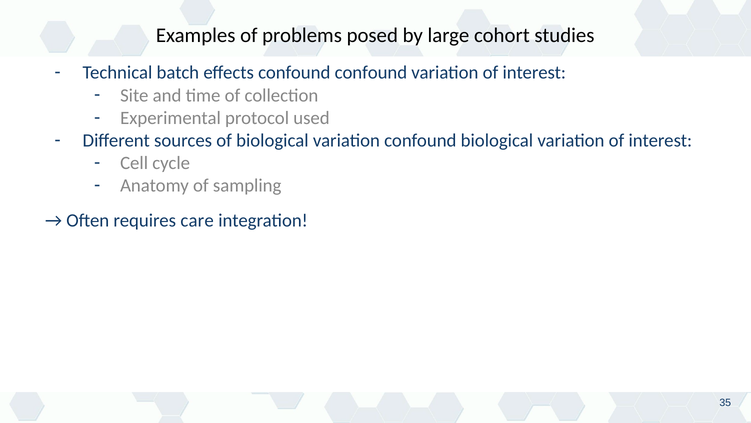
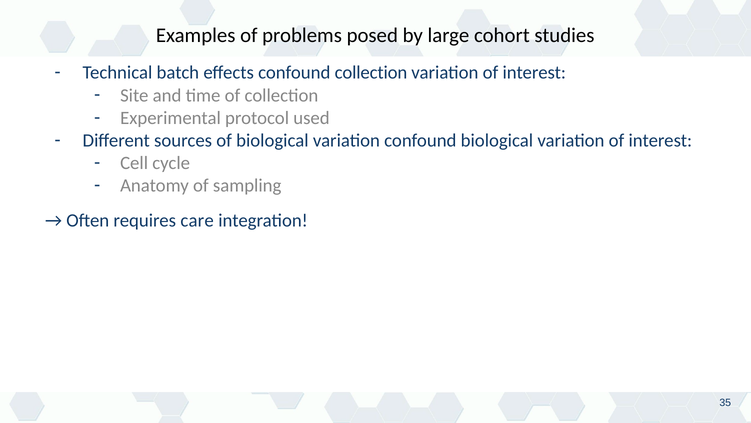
confound confound: confound -> collection (371, 73)
